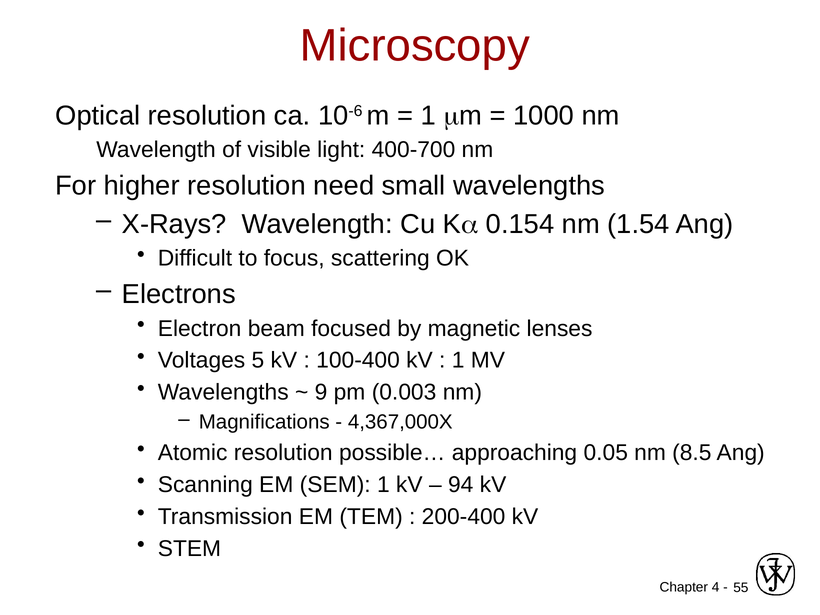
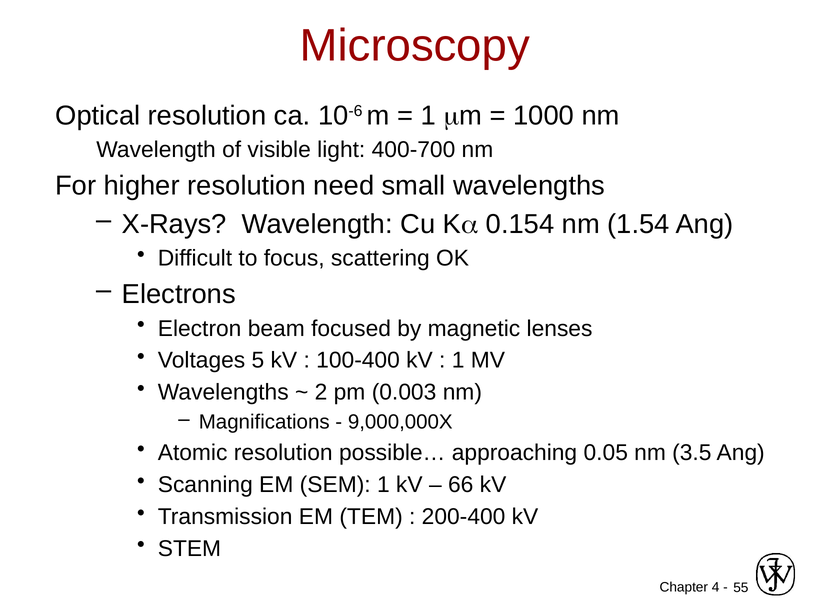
9: 9 -> 2 (321, 392)
4,367,000X: 4,367,000X -> 9,000,000X (400, 422)
8.5: 8.5 -> 3.5 (692, 453)
94: 94 -> 66 (461, 485)
